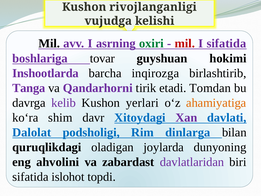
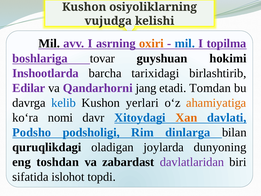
rivojlanganligi: rivojlanganligi -> osiyoliklarning (153, 7)
oxiri colour: green -> orange (151, 43)
mil colour: red -> blue (185, 43)
I sifatida: sifatida -> topilma (226, 43)
inqirozga: inqirozga -> tarixidagi (155, 73)
Tanga: Tanga -> Edilar (29, 88)
tirik: tirik -> jang (146, 88)
kelib colour: purple -> blue (64, 103)
shim: shim -> nomi (60, 117)
Xan colour: purple -> orange (186, 117)
Dalolat: Dalolat -> Podsho (32, 132)
ahvolini: ahvolini -> toshdan (58, 162)
